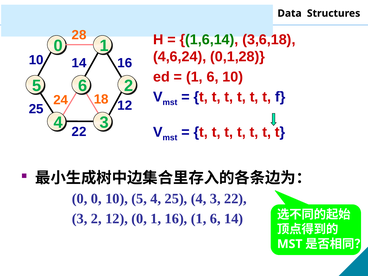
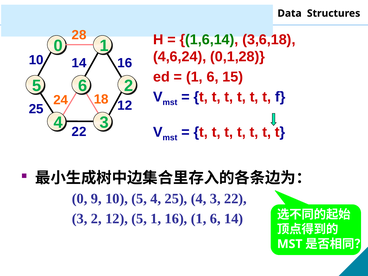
6 10: 10 -> 15 (233, 77)
0: 0 -> 9 (96, 199)
12 0: 0 -> 5 (139, 219)
